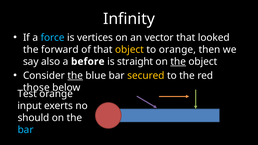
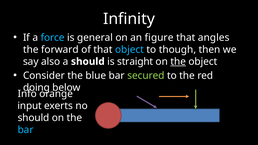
vertices: vertices -> general (95, 38)
vector: vector -> figure (159, 38)
looked: looked -> angles (214, 38)
object colour: yellow -> light blue (130, 50)
to orange: orange -> though (177, 50)
a before: before -> should (88, 62)
the underline: present -> none (75, 76)
secured colour: yellow -> light green (146, 76)
those: those -> doing (36, 88)
Test: Test -> Info (27, 94)
